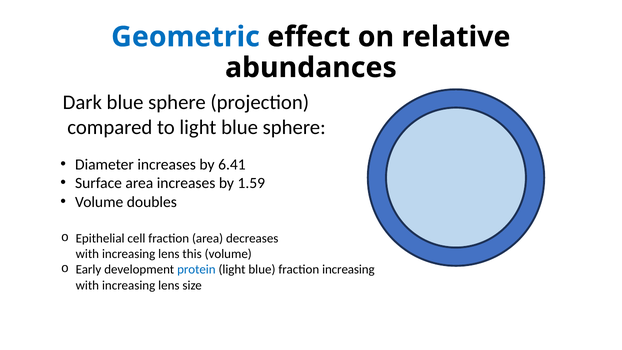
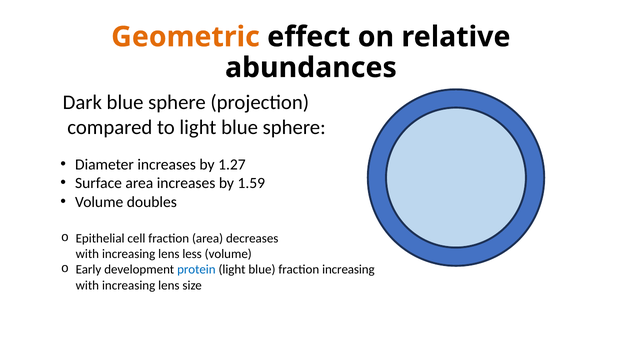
Geometric colour: blue -> orange (185, 37)
6.41: 6.41 -> 1.27 (232, 164)
this: this -> less (192, 254)
